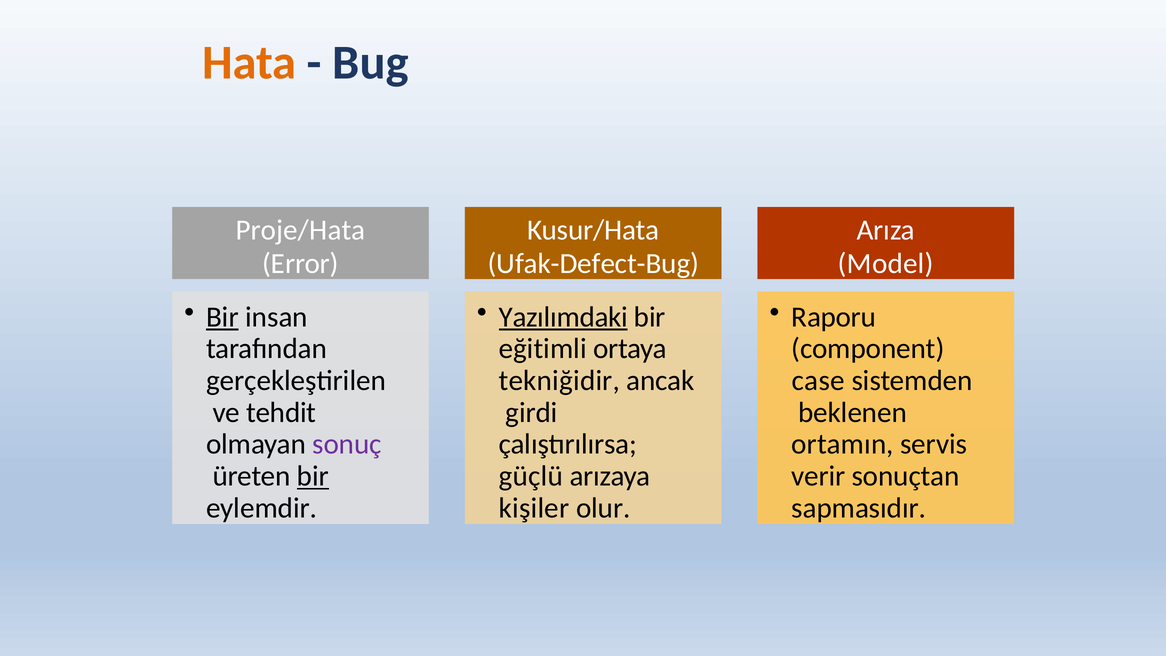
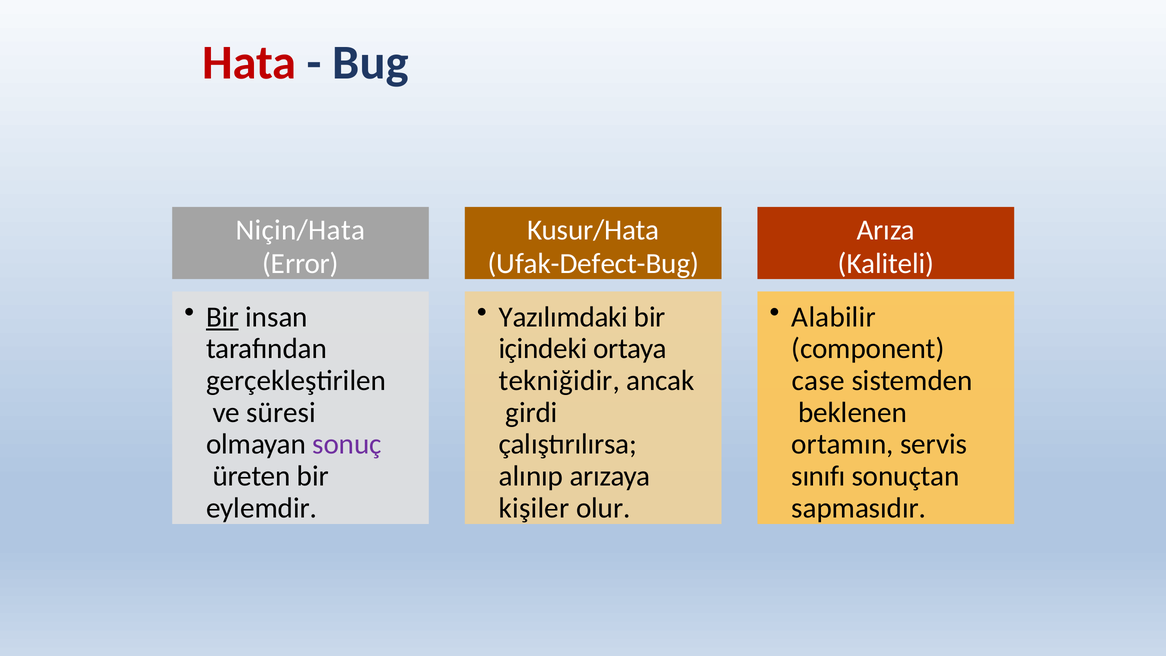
Hata colour: orange -> red (249, 63)
Proje/Hata: Proje/Hata -> Niçin/Hata (300, 230)
Model: Model -> Kaliteli (886, 264)
Yazılımdaki underline: present -> none (563, 317)
Raporu: Raporu -> Alabilir (834, 317)
eğitimli: eğitimli -> içindeki (543, 349)
tehdit: tehdit -> süresi (281, 412)
bir underline: present -> none (313, 476)
güçlü: güçlü -> alınıp (531, 476)
verir: verir -> sınıfı (818, 476)
